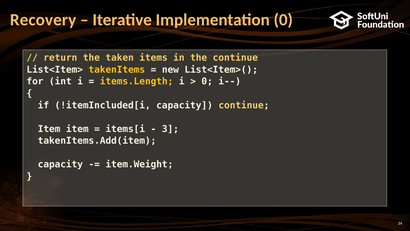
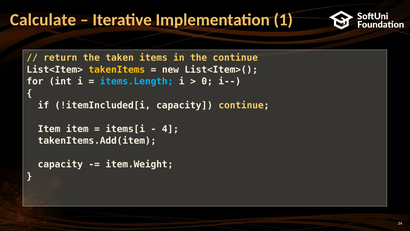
Recovery: Recovery -> Calculate (43, 20)
Implementation 0: 0 -> 1 (283, 20)
items.Length colour: yellow -> light blue (137, 81)
3: 3 -> 4 (170, 129)
